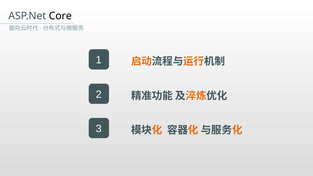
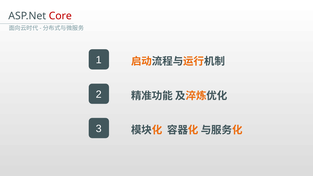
Core colour: black -> red (60, 16)
